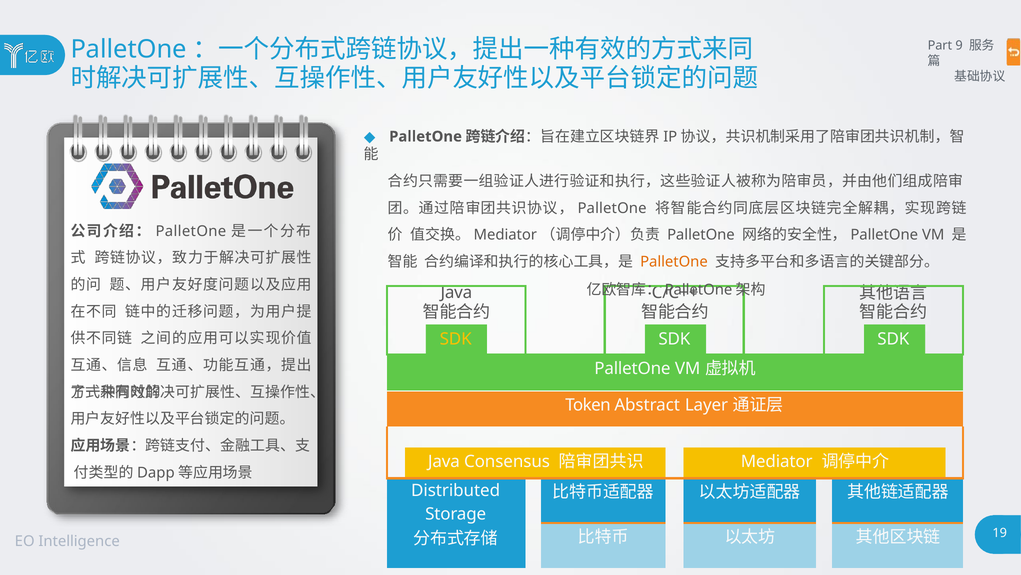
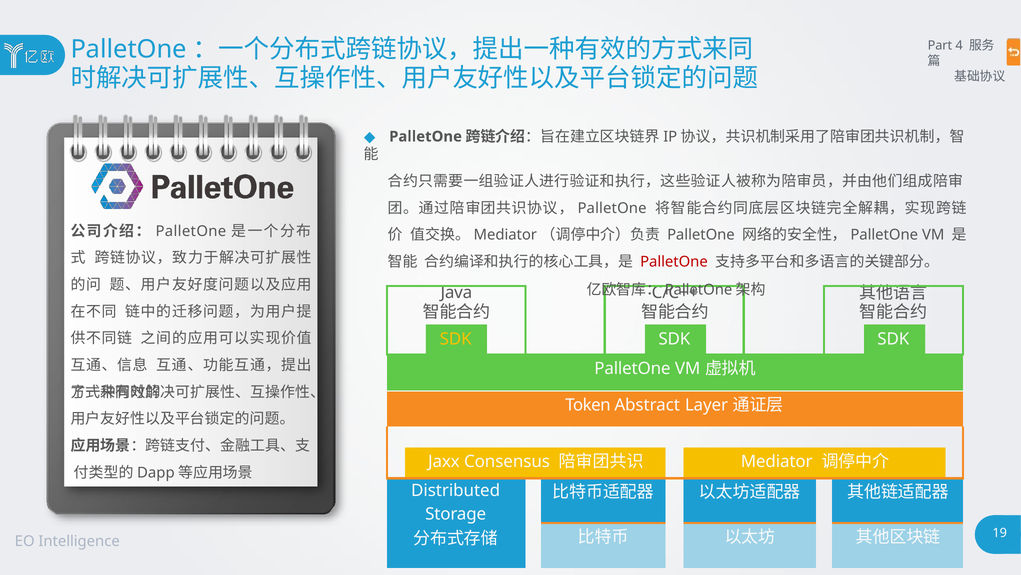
9: 9 -> 4 (959, 46)
PalletOne colour: orange -> red (674, 261)
Java: Java -> Jaxx (444, 461)
